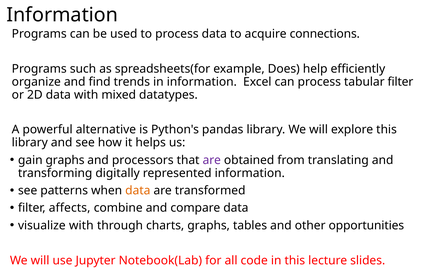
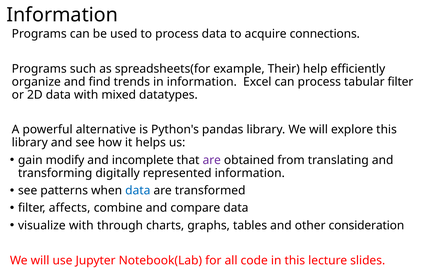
Does: Does -> Their (284, 69)
gain graphs: graphs -> modify (65, 160)
processors: processors -> incomplete (143, 160)
data colour: orange -> blue (138, 190)
opportunities: opportunities -> consideration (366, 225)
